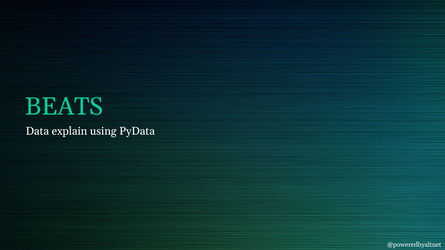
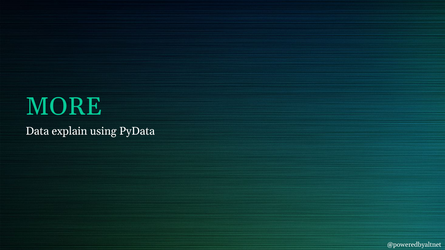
BEATS: BEATS -> MORE (64, 107)
